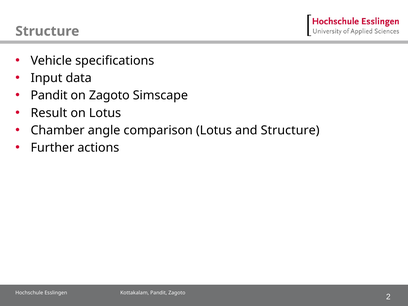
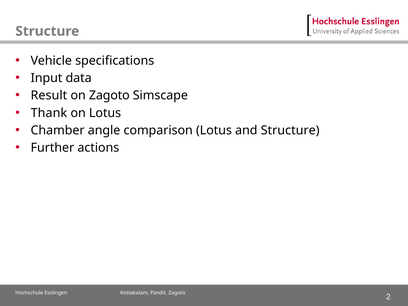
Pandit: Pandit -> Result (49, 95)
Result: Result -> Thank (49, 113)
